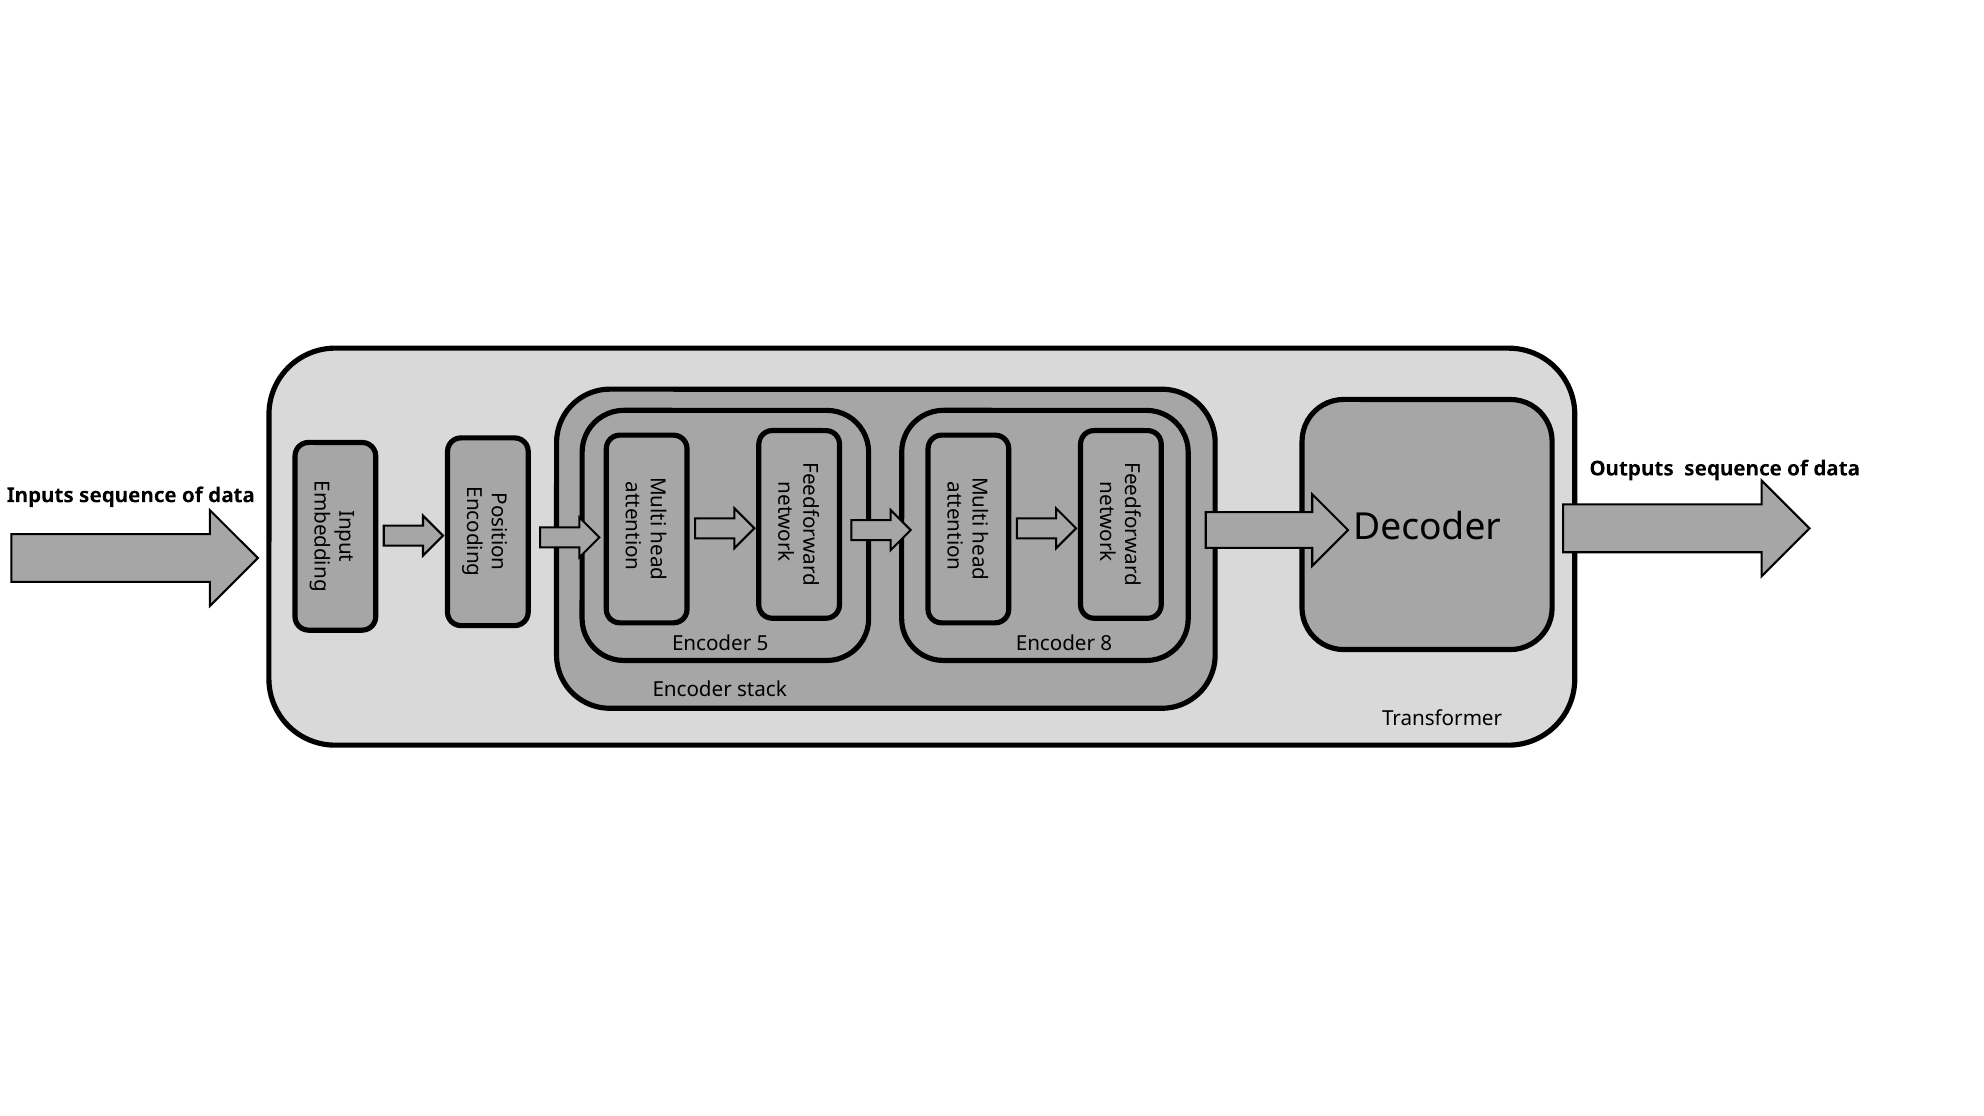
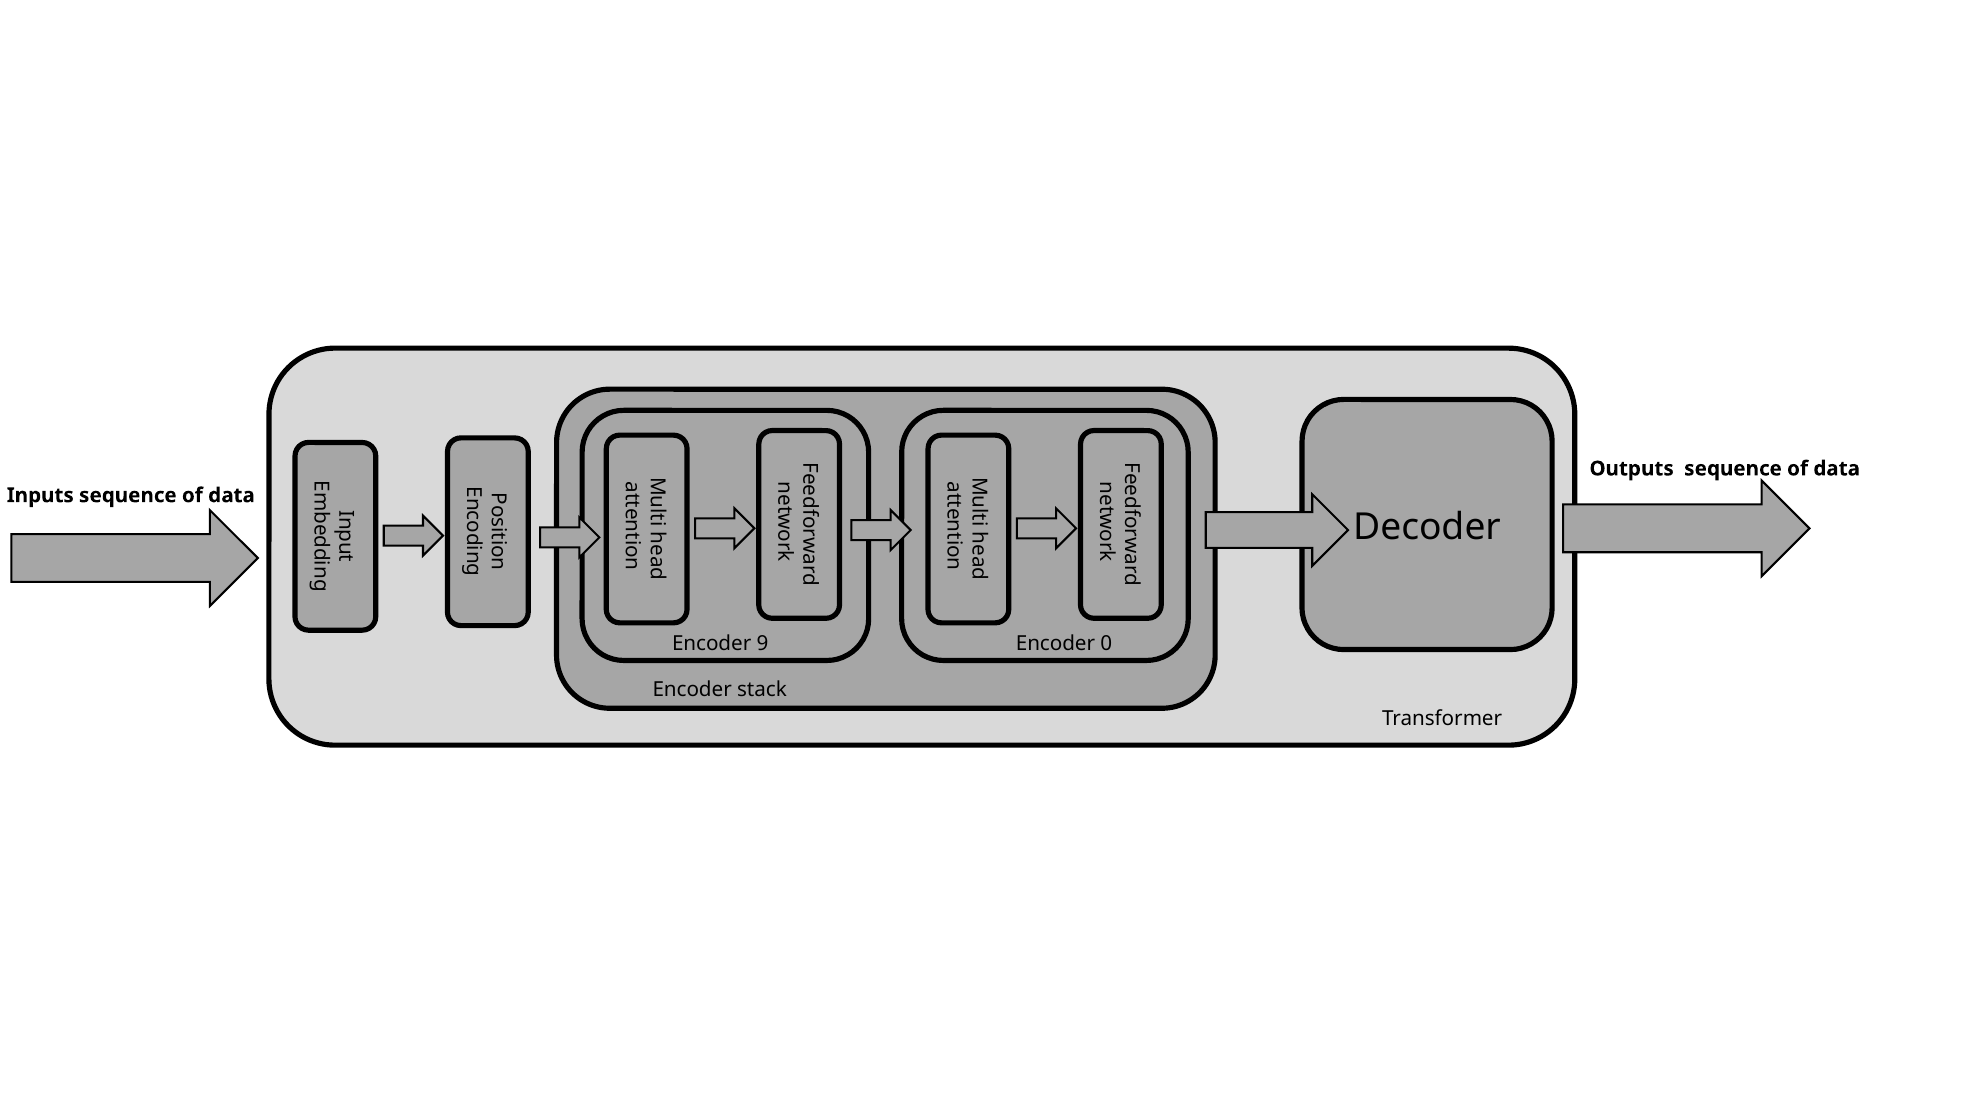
5: 5 -> 9 (763, 643)
8: 8 -> 0 (1106, 643)
